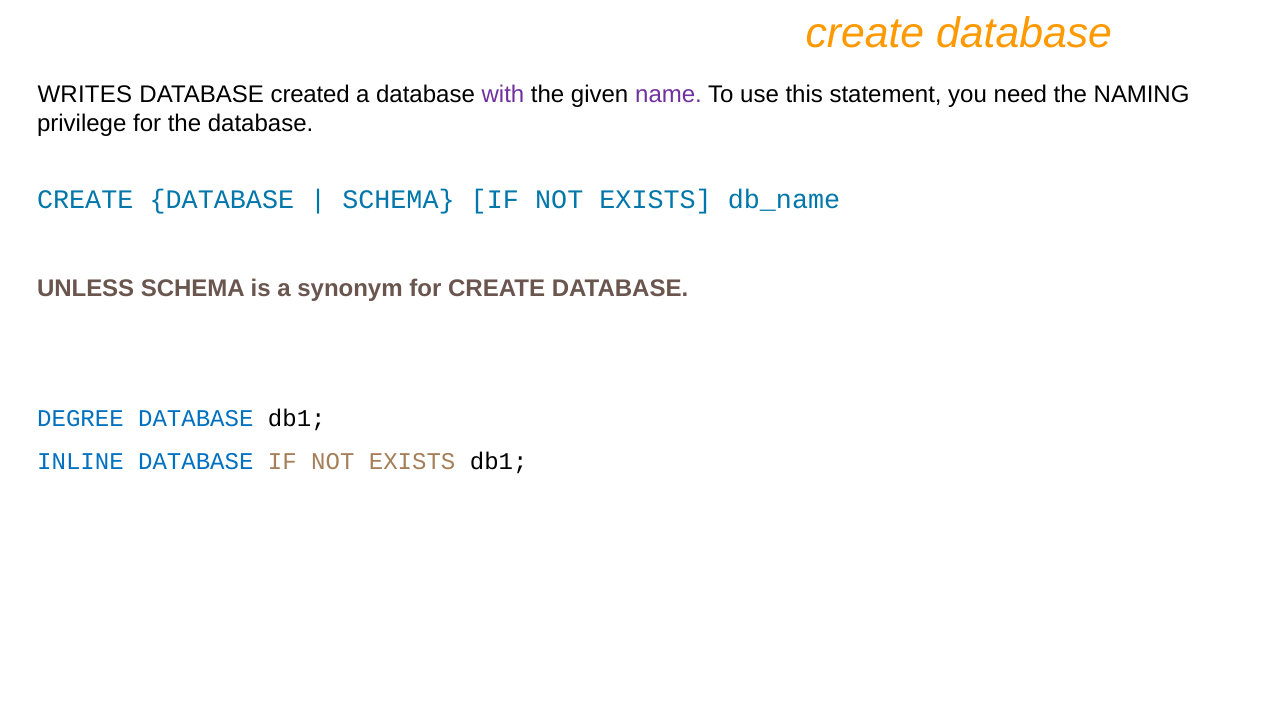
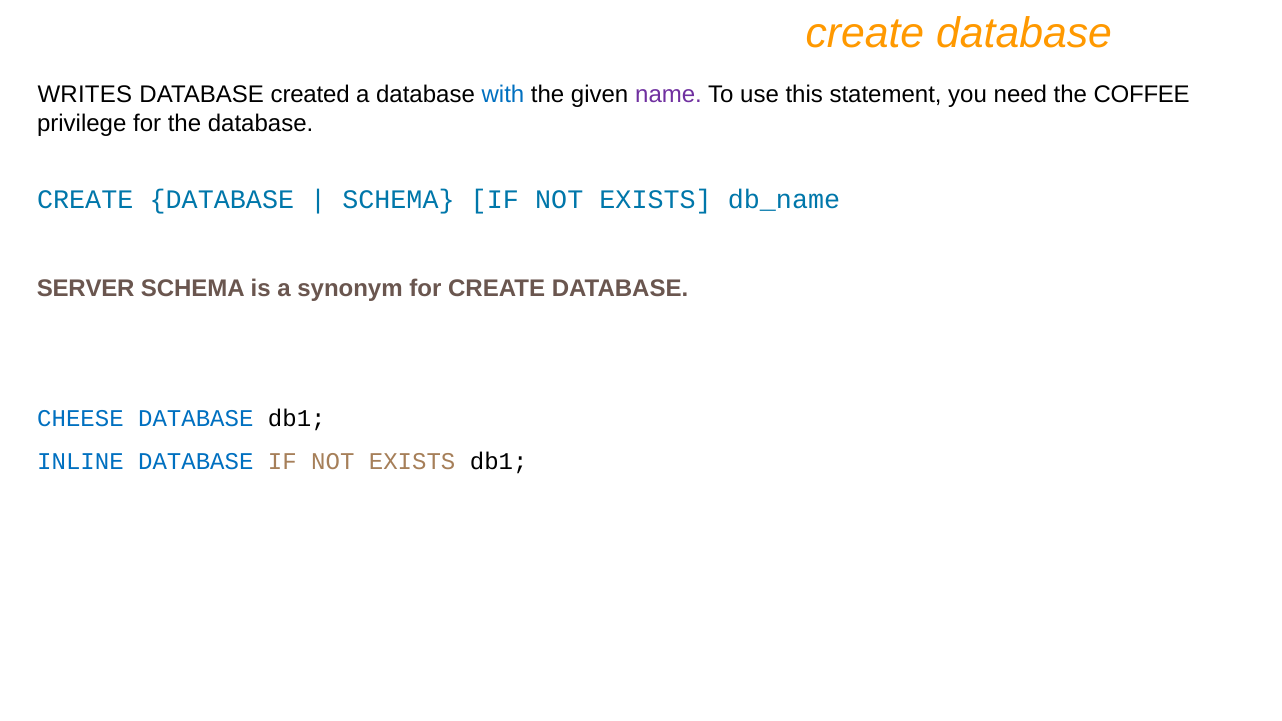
with colour: purple -> blue (503, 95)
NAMING: NAMING -> COFFEE (1142, 95)
UNLESS: UNLESS -> SERVER (86, 289)
DEGREE: DEGREE -> CHEESE (80, 418)
